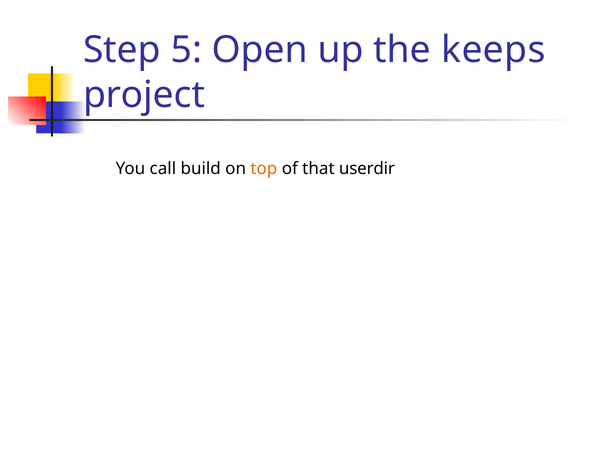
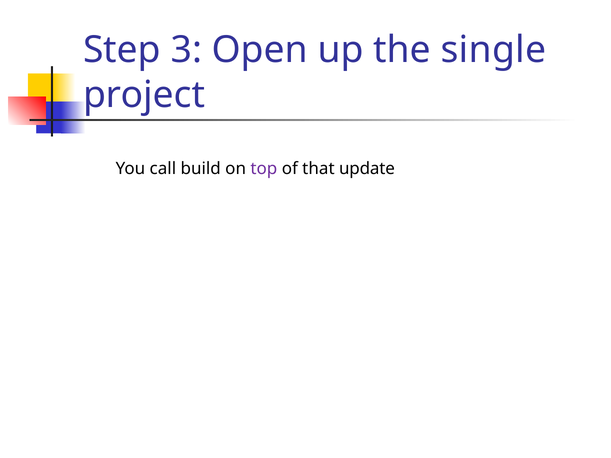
5: 5 -> 3 (186, 50)
keeps: keeps -> single (493, 50)
top colour: orange -> purple (264, 169)
userdir: userdir -> update (367, 169)
